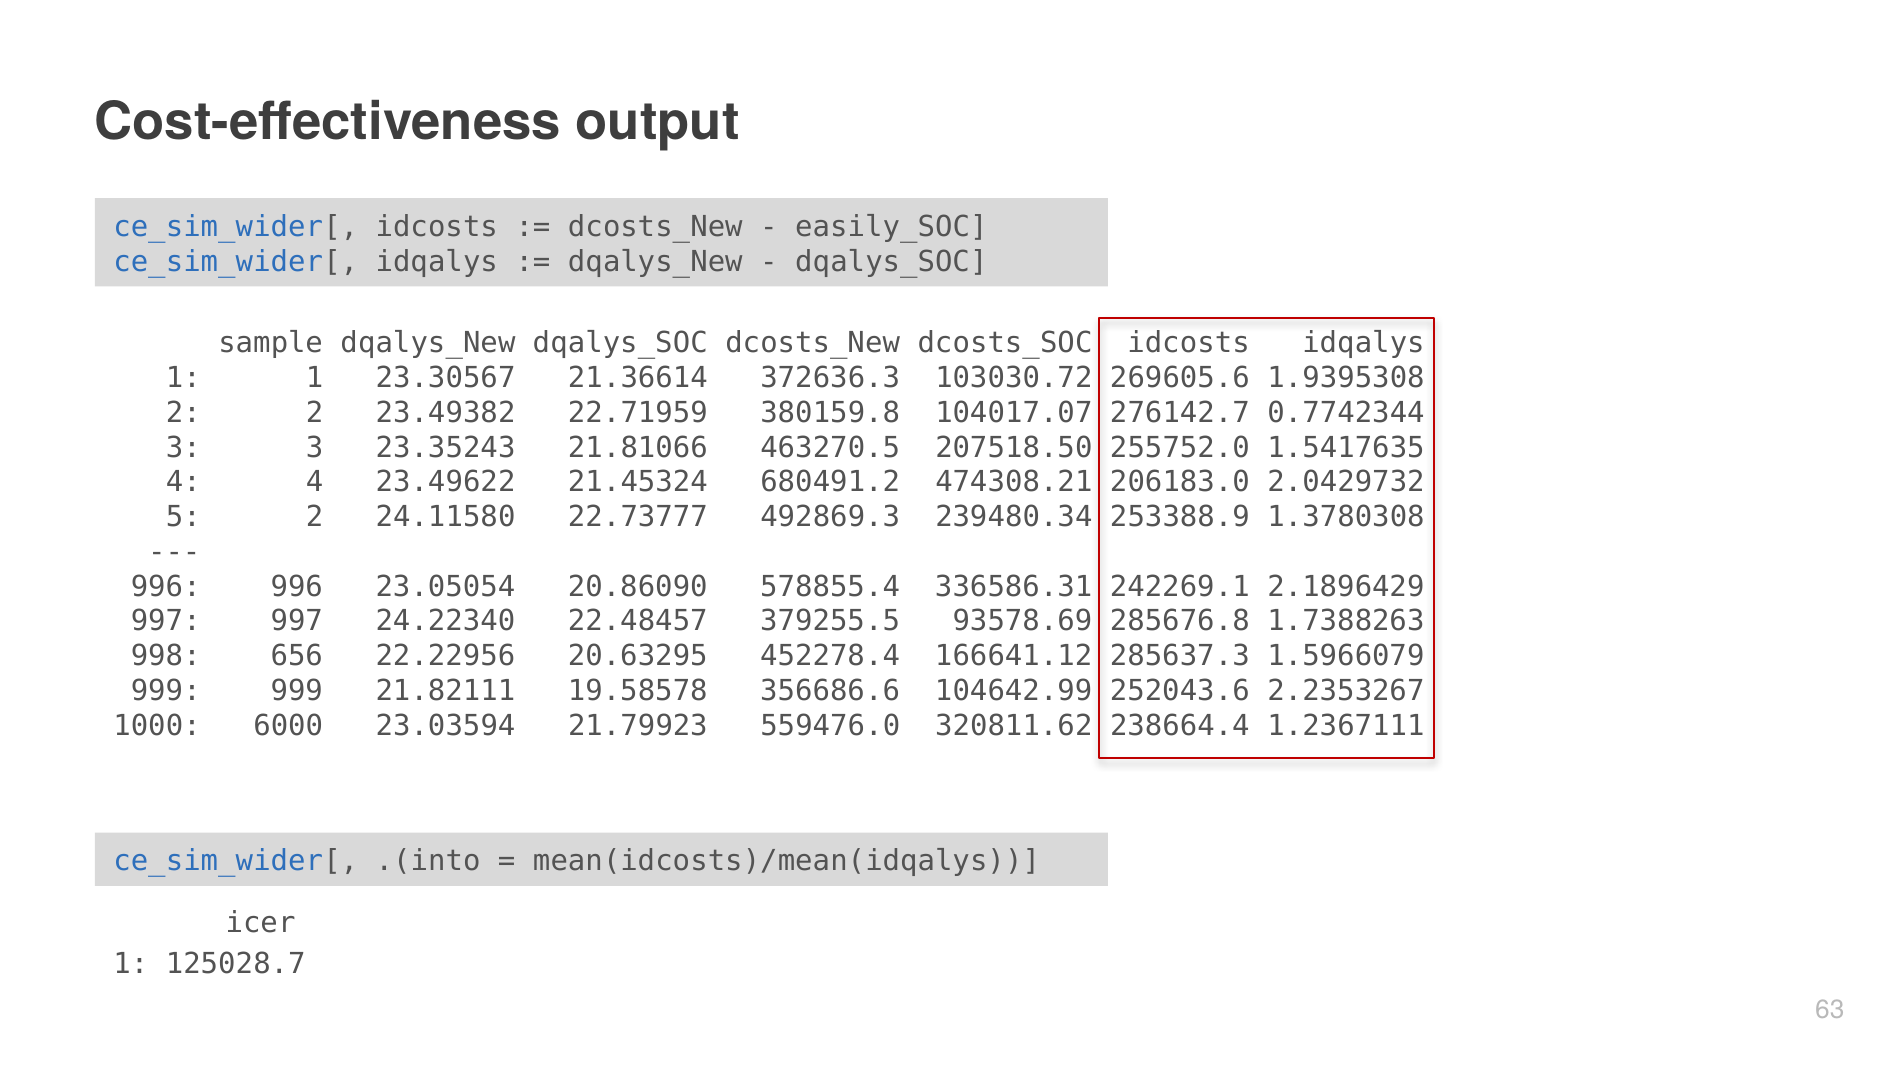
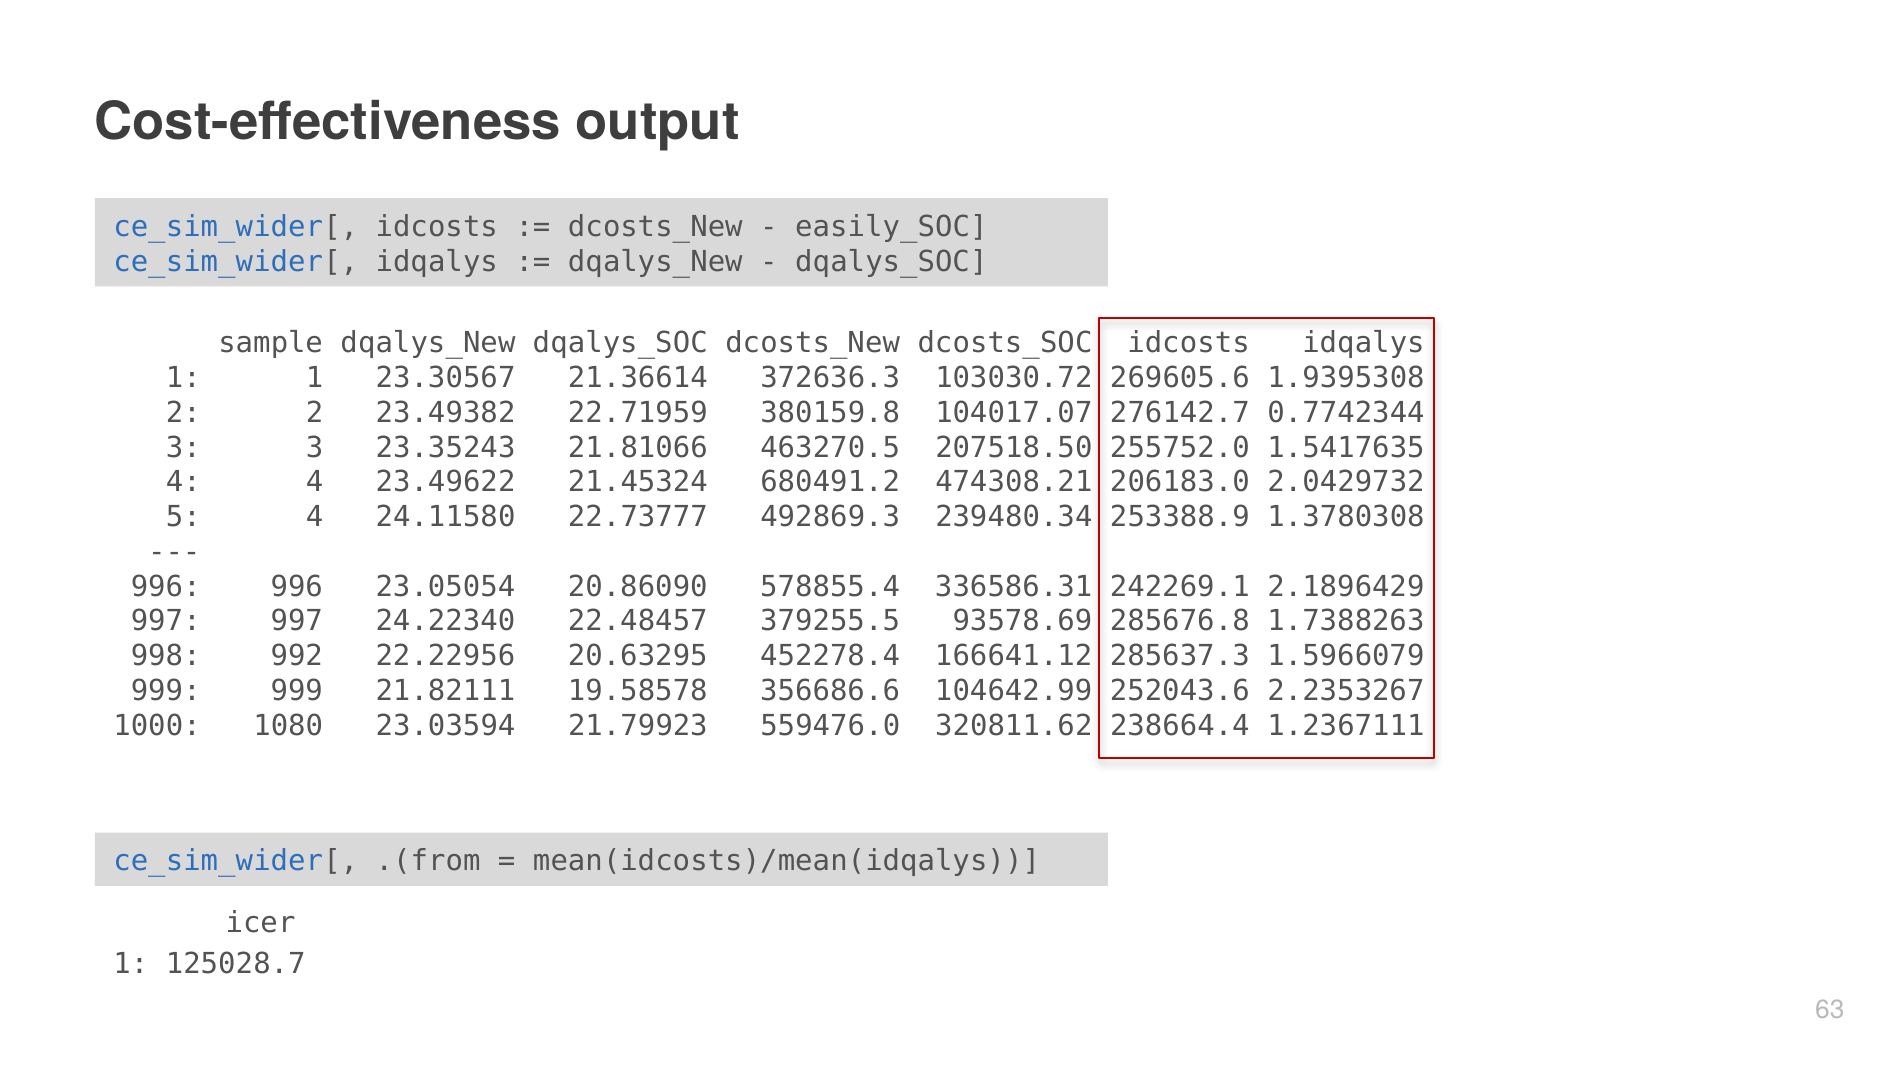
5 2: 2 -> 4 (314, 517)
656: 656 -> 992 (297, 657)
6000: 6000 -> 1080 (288, 726)
.(into: .(into -> .(from (428, 862)
